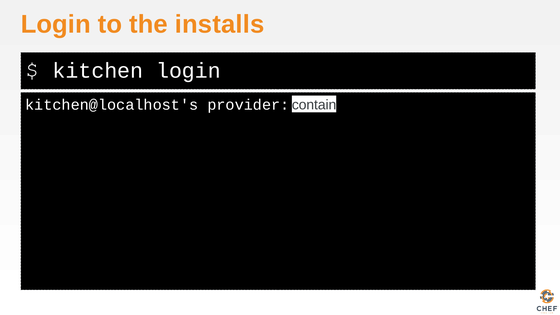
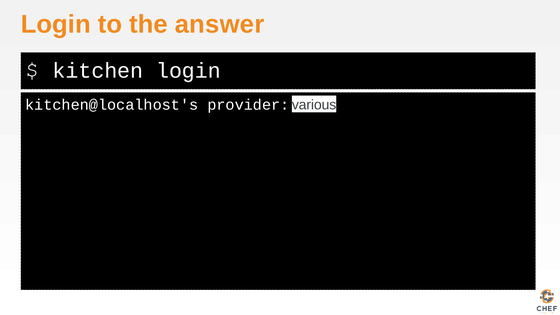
installs: installs -> answer (220, 24)
contain: contain -> various (314, 105)
